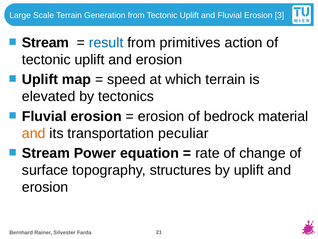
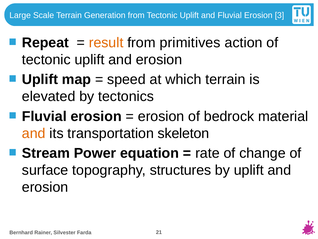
Stream: Stream -> Repeat (45, 43)
result colour: blue -> orange (106, 43)
peculiar: peculiar -> skeleton (183, 133)
